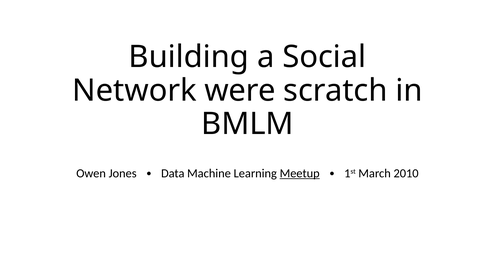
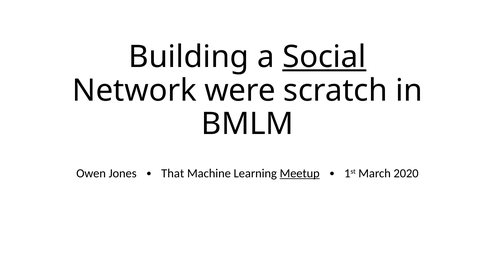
Social underline: none -> present (324, 57)
2010: 2010 -> 2020 (406, 173)
Data: Data -> That (173, 173)
